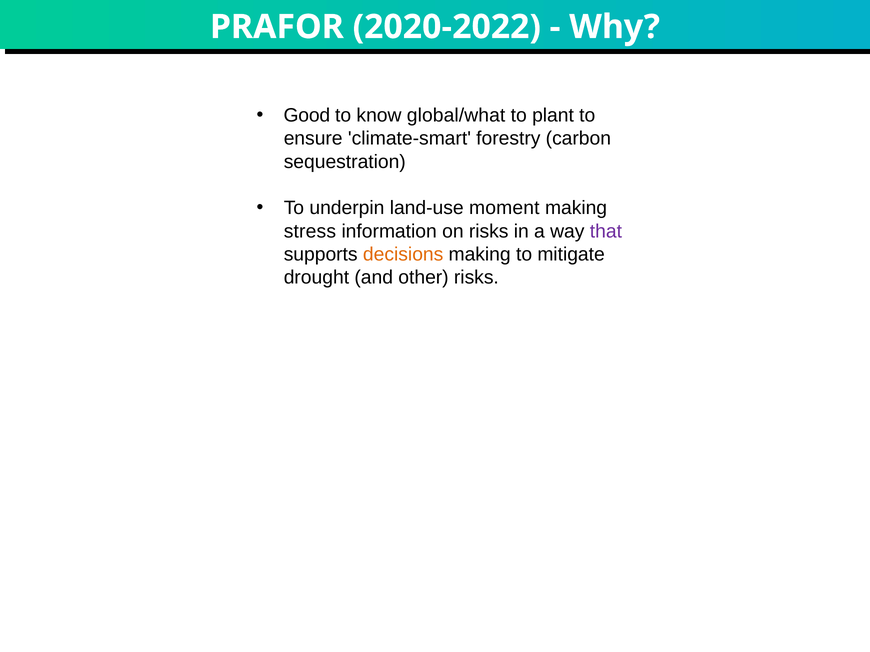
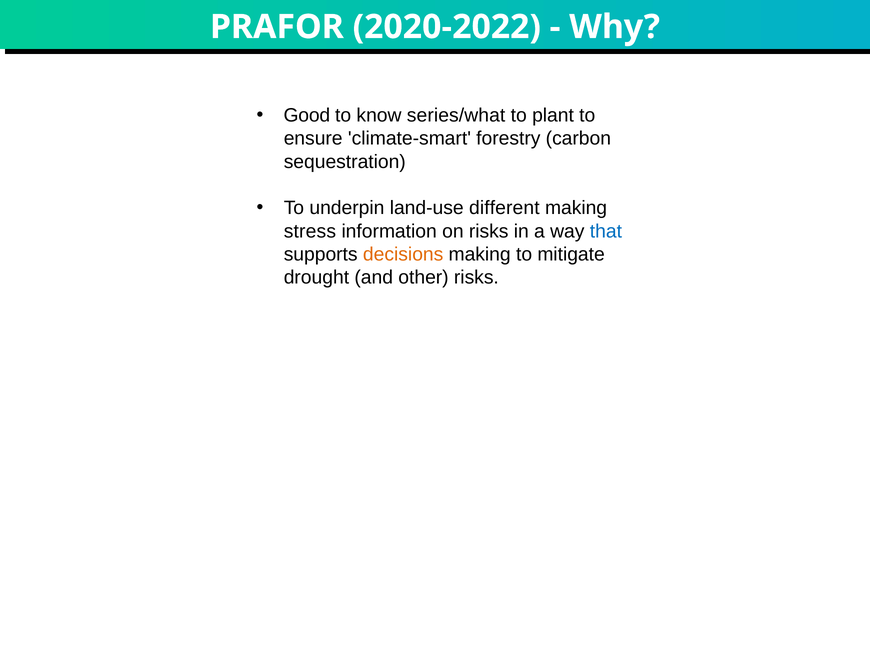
global/what: global/what -> series/what (456, 115)
moment: moment -> different (504, 208)
that colour: purple -> blue (606, 231)
